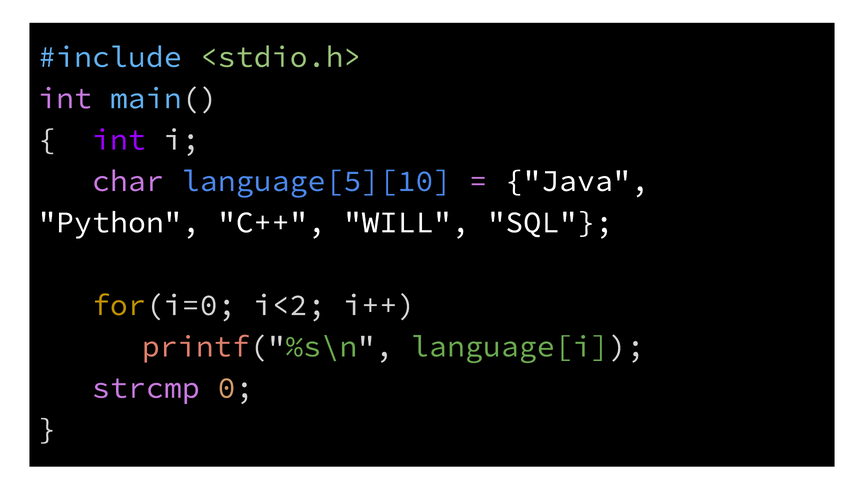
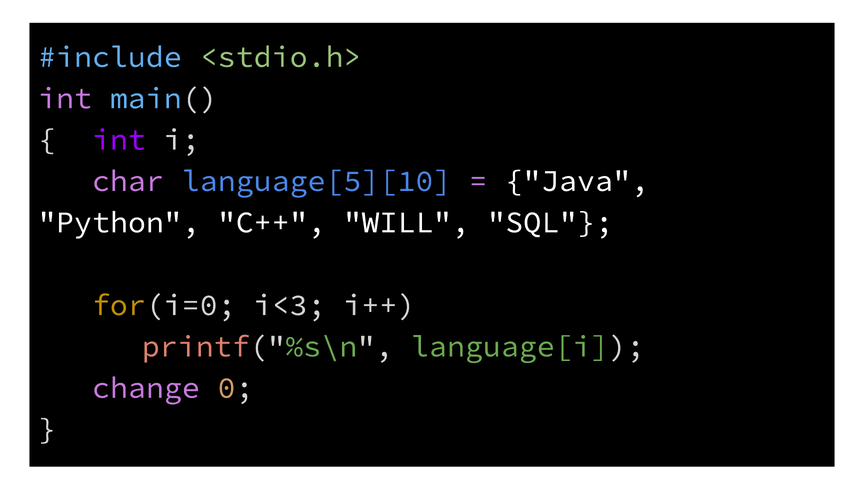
i<2: i<2 -> i<3 (290, 305)
strcmp: strcmp -> change (146, 388)
